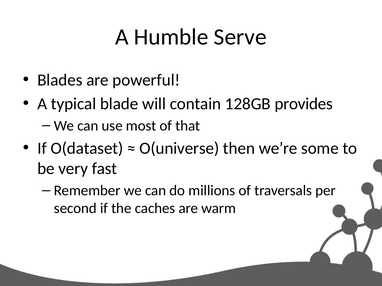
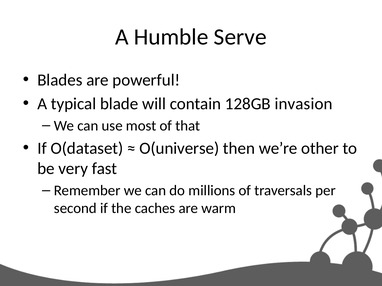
provides: provides -> invasion (304, 104)
some: some -> other (320, 149)
